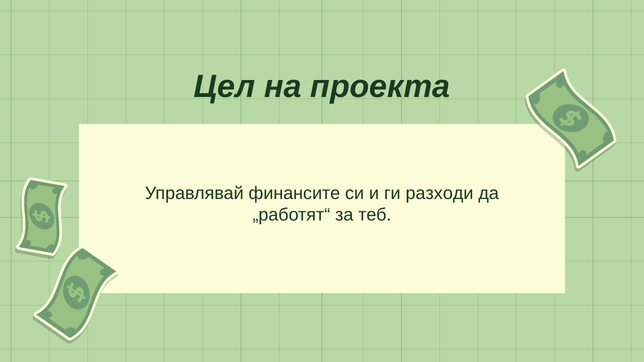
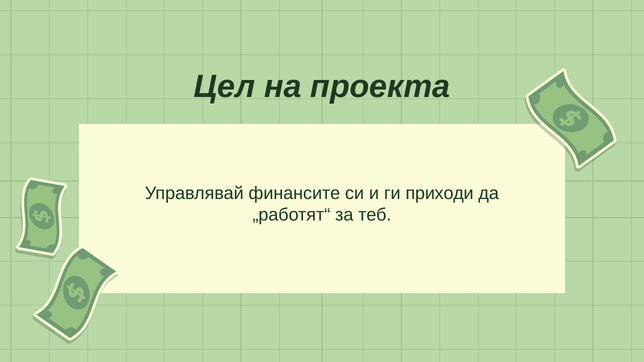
разходи: разходи -> приходи (440, 193)
